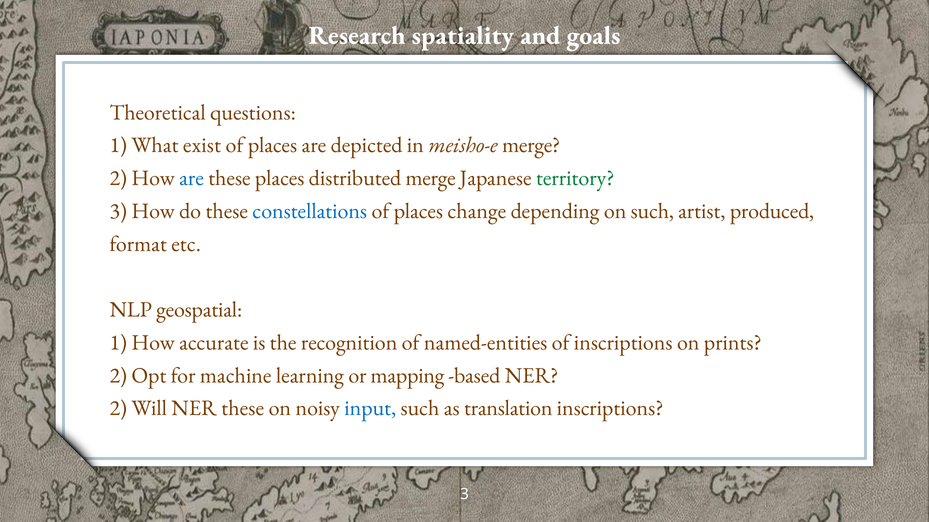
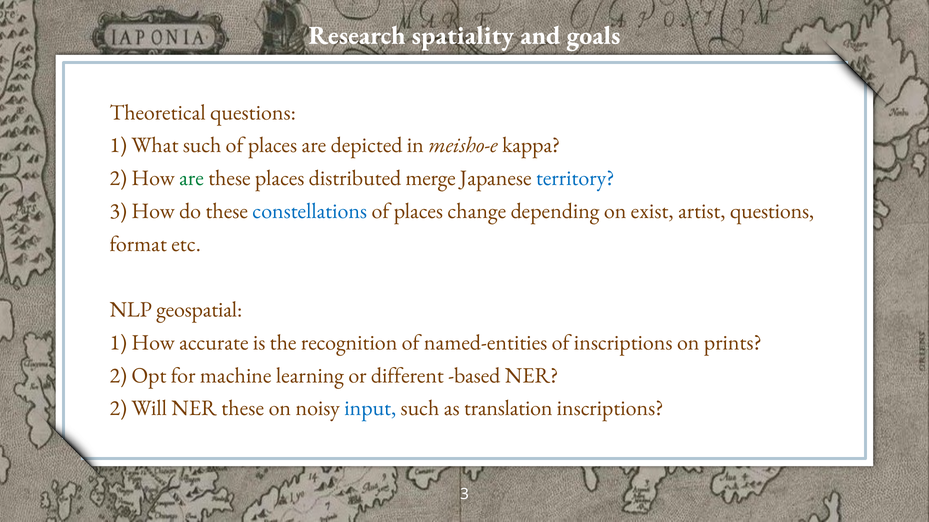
What exist: exist -> such (202, 145)
meisho-e merge: merge -> kappa (531, 145)
are colour: blue -> green (192, 178)
territory colour: green -> blue (575, 178)
on such: such -> exist (652, 211)
artist produced: produced -> questions (772, 211)
mapping: mapping -> different (407, 376)
